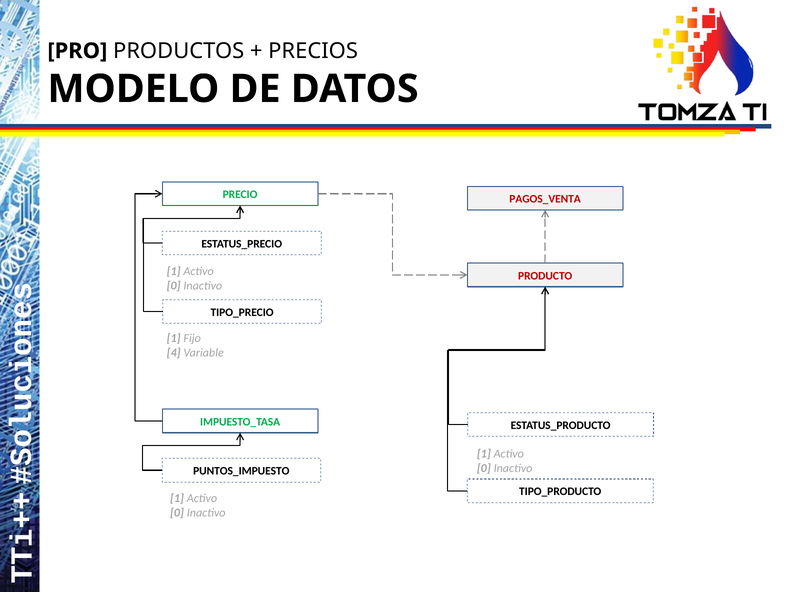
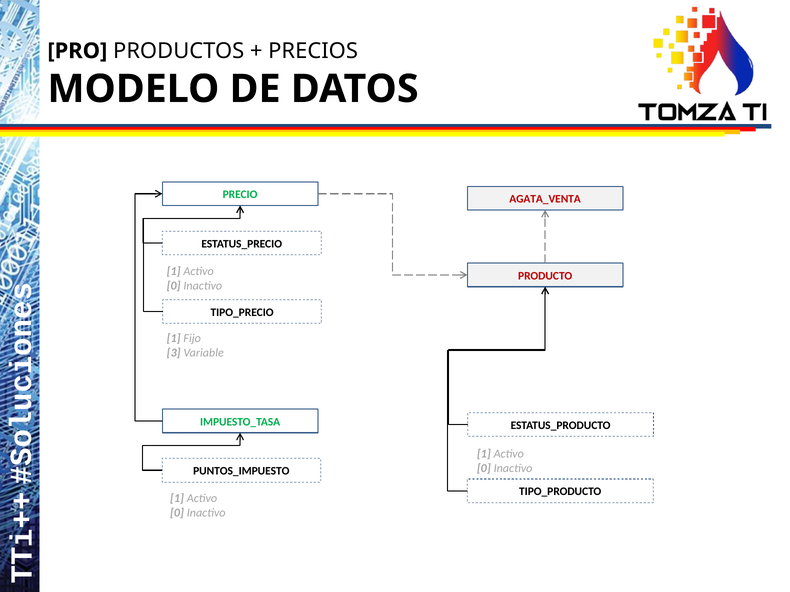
PAGOS_VENTA: PAGOS_VENTA -> AGATA_VENTA (545, 199)
4: 4 -> 3 (174, 353)
